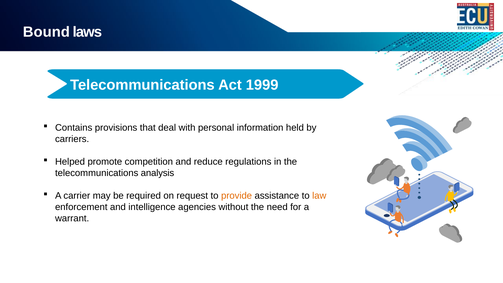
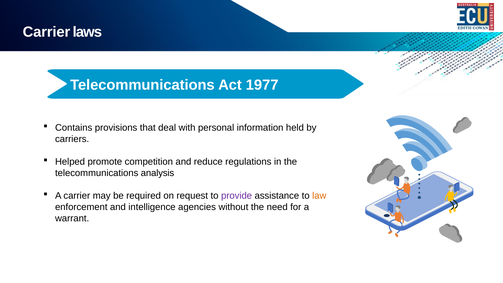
Bound: Bound -> Carrier (46, 32)
1999: 1999 -> 1977 (262, 85)
provide colour: orange -> purple (237, 196)
